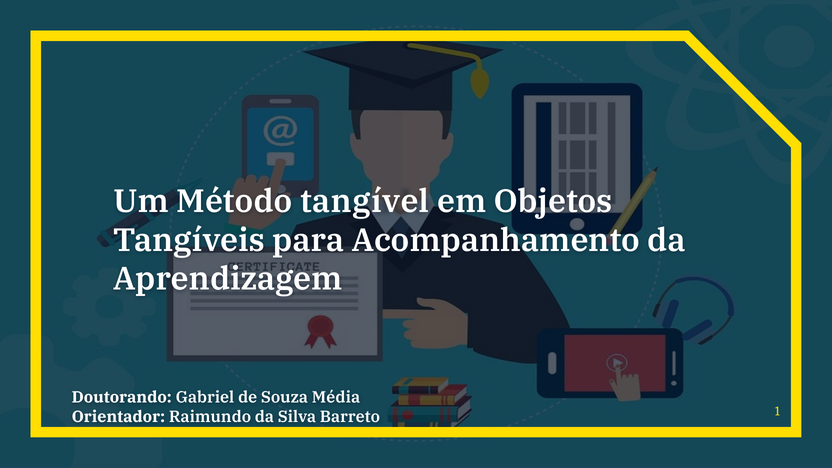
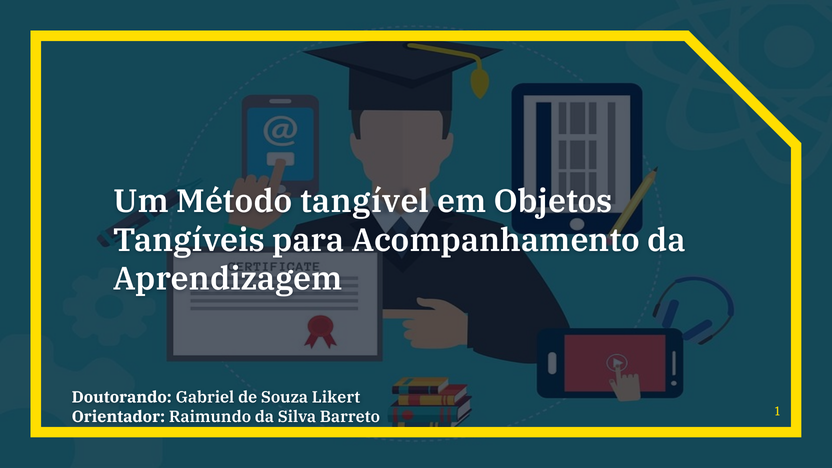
Média: Média -> Likert (336, 397)
